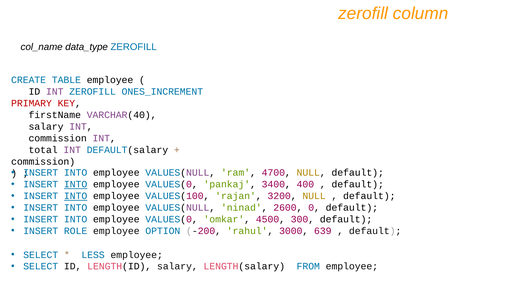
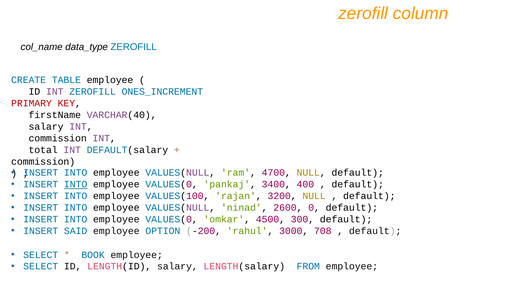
INTO underline: present -> none (76, 196)
ROLE: ROLE -> SAID (76, 231)
639: 639 -> 708 (323, 231)
LESS: LESS -> BOOK (93, 255)
